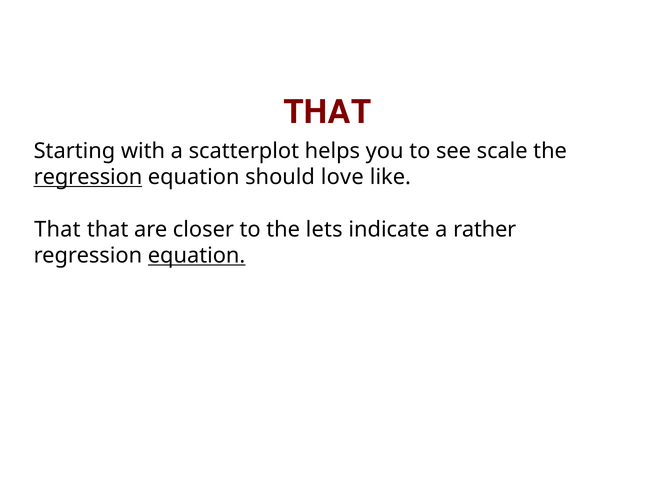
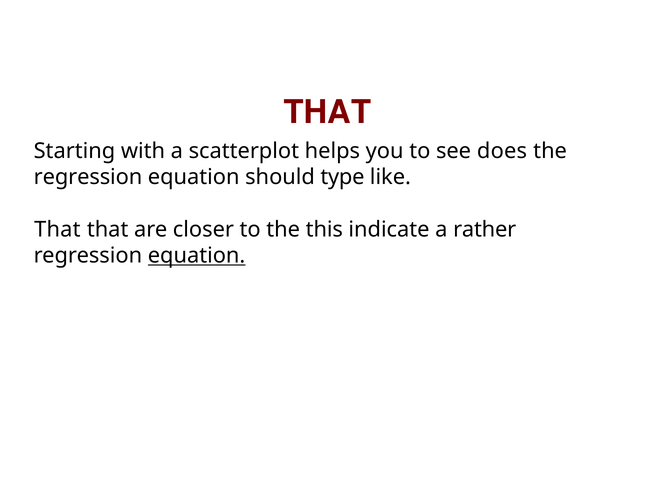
scale: scale -> does (502, 151)
regression underline: present -> none (88, 177)
love: love -> type (342, 177)
lets: lets -> this (324, 230)
